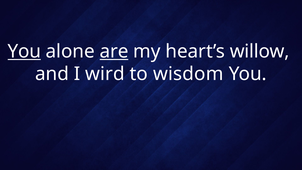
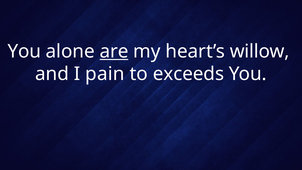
You underline: present -> none (24, 51)
wird: wird -> pain (105, 74)
wisdom: wisdom -> exceeds (188, 74)
